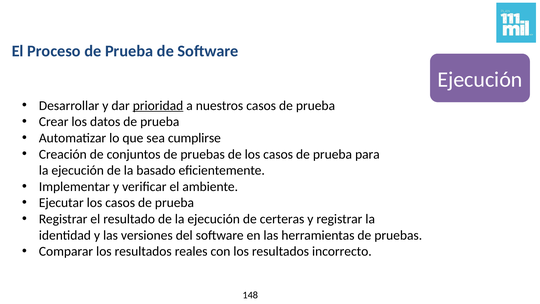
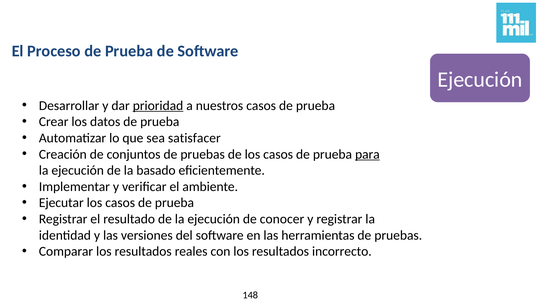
cumplirse: cumplirse -> satisfacer (194, 138)
para underline: none -> present (367, 154)
certeras: certeras -> conocer (282, 219)
